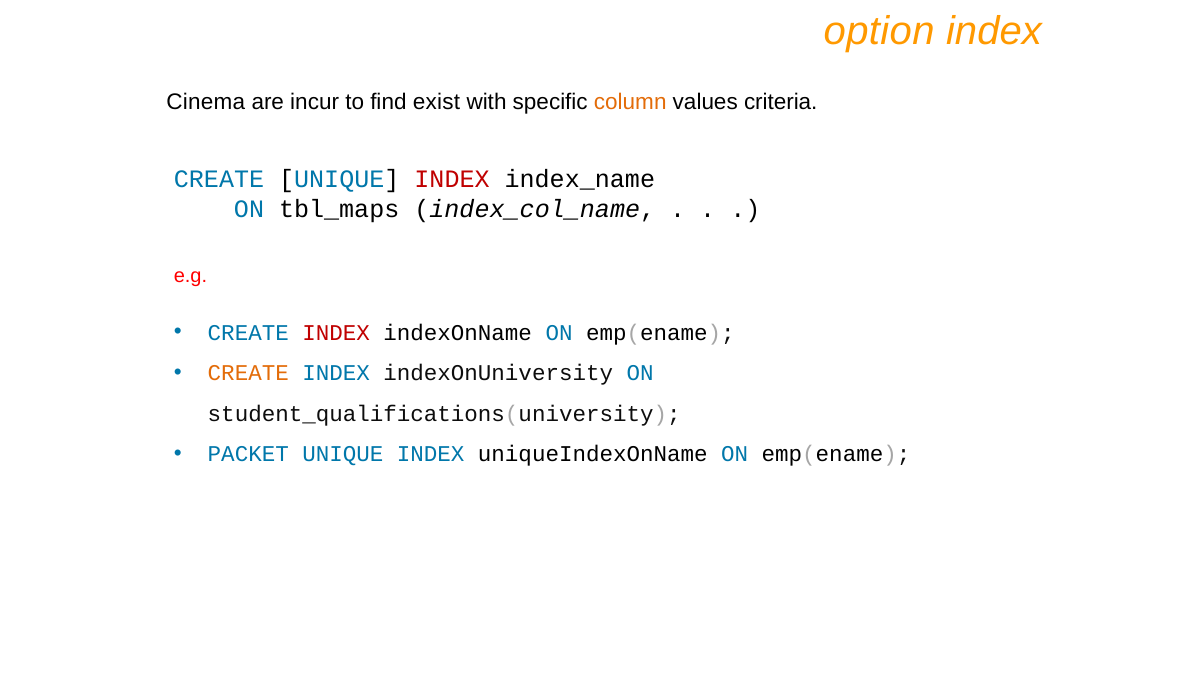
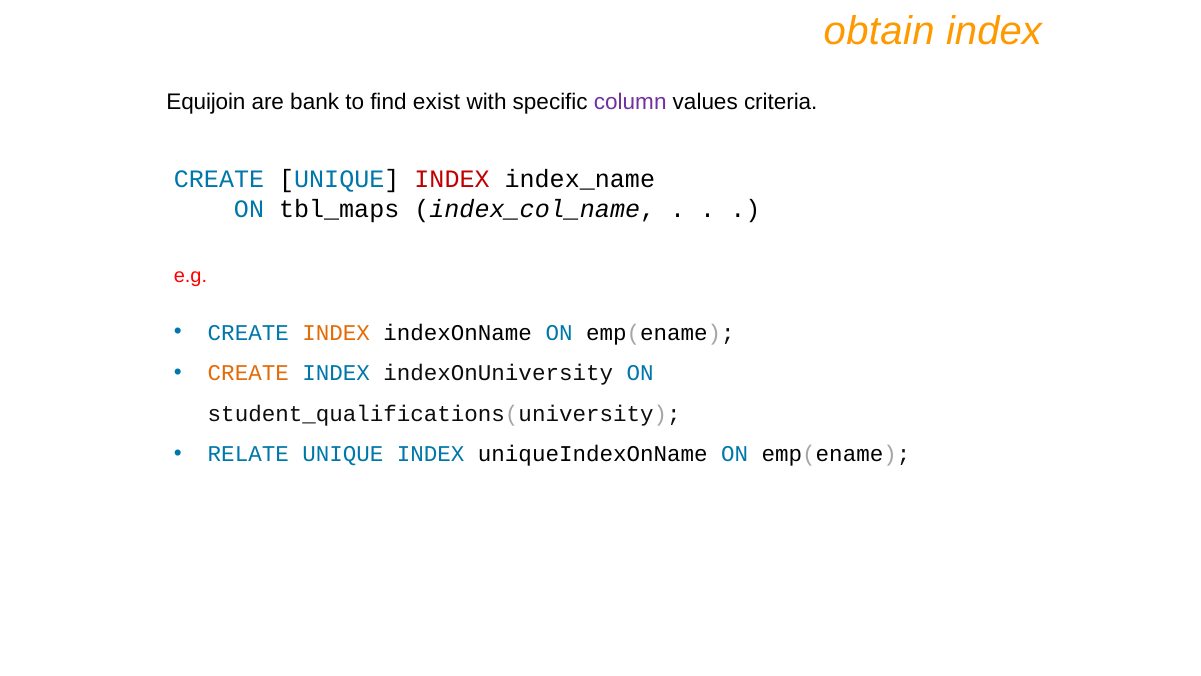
option: option -> obtain (879, 31)
Cinema: Cinema -> Equijoin (206, 102)
incur: incur -> bank (315, 102)
column colour: orange -> purple (630, 102)
INDEX colour: red -> orange (336, 333)
PACKET: PACKET -> RELATE (248, 454)
